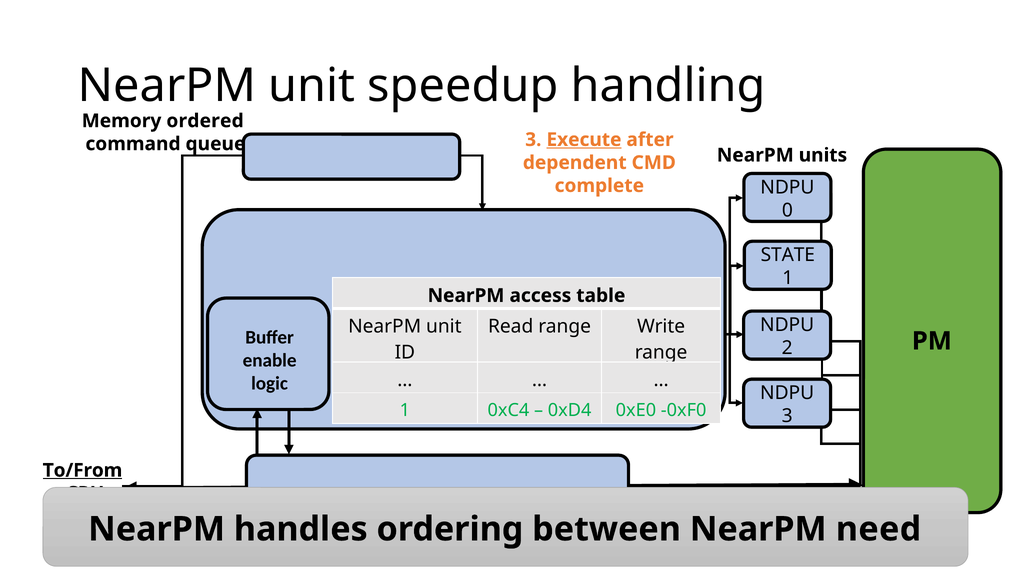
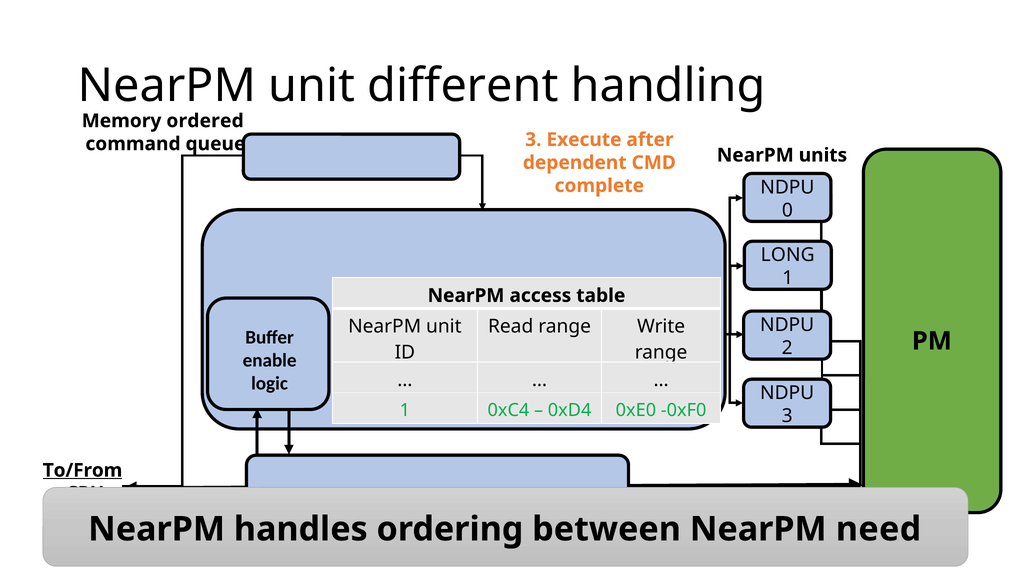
speedup: speedup -> different (463, 86)
Execute underline: present -> none (584, 140)
STATE: STATE -> LONG (788, 255)
